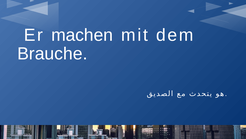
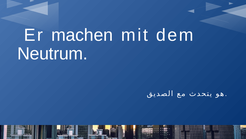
Brauche: Brauche -> Neutrum (53, 53)
